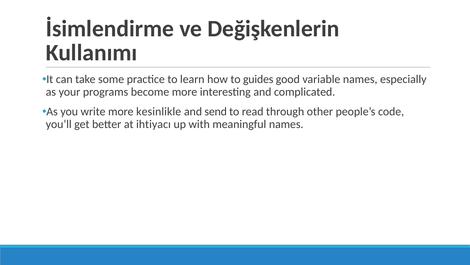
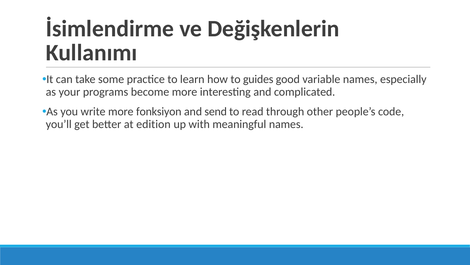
kesinlikle: kesinlikle -> fonksiyon (159, 111)
ihtiyacı: ihtiyacı -> edition (153, 124)
